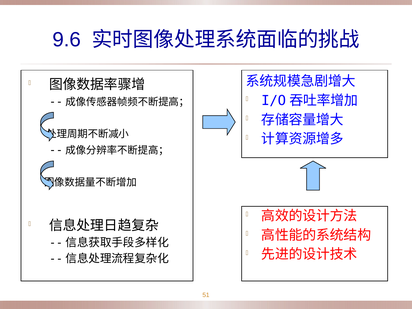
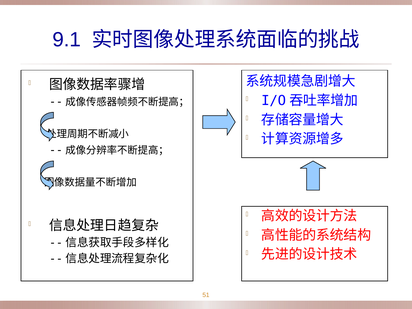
9.6: 9.6 -> 9.1 (67, 40)
